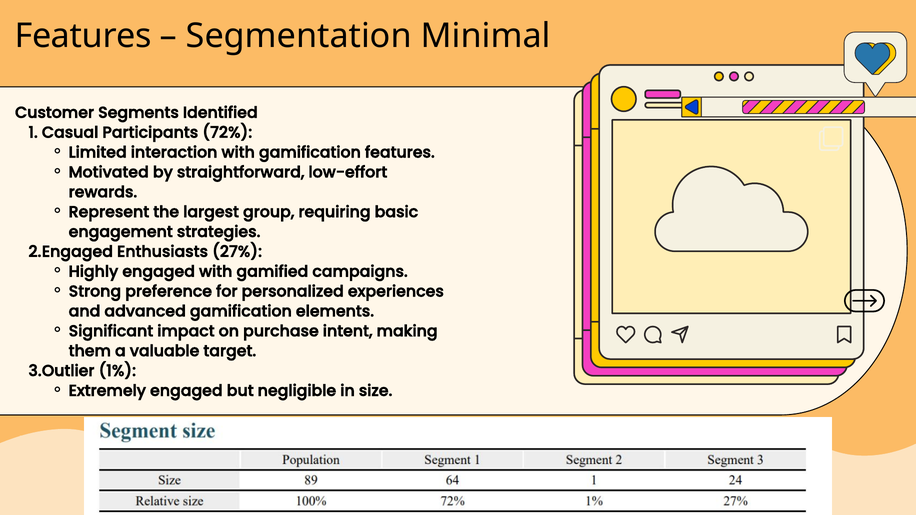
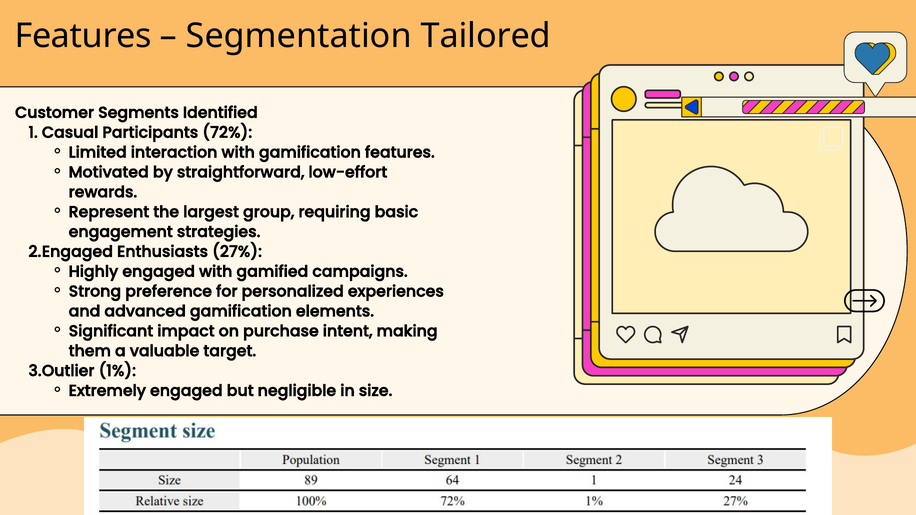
Minimal: Minimal -> Tailored (486, 36)
